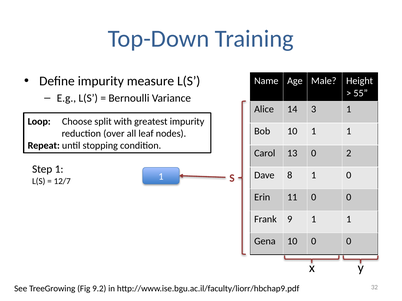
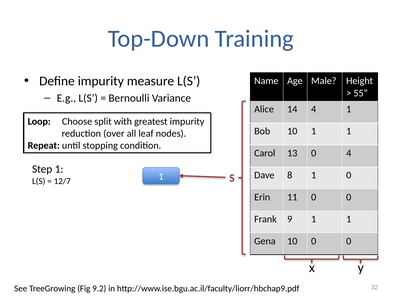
14 3: 3 -> 4 (314, 110)
0 2: 2 -> 4 (349, 153)
